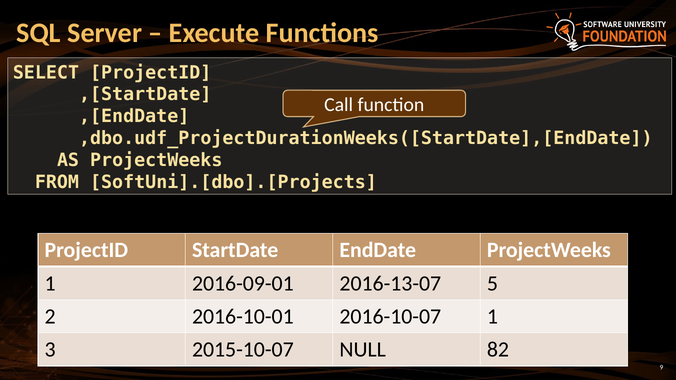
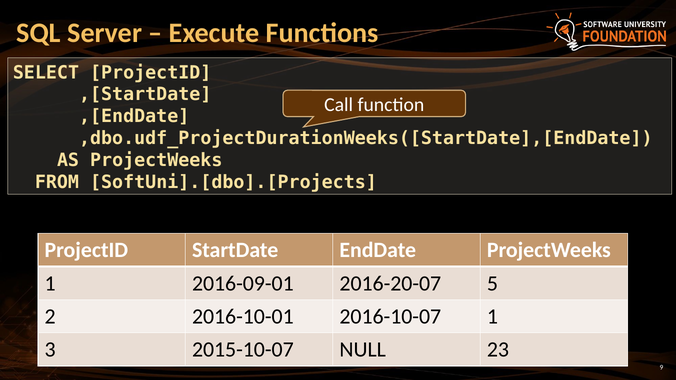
2016-13-07: 2016-13-07 -> 2016-20-07 (390, 284)
82: 82 -> 23 (498, 350)
